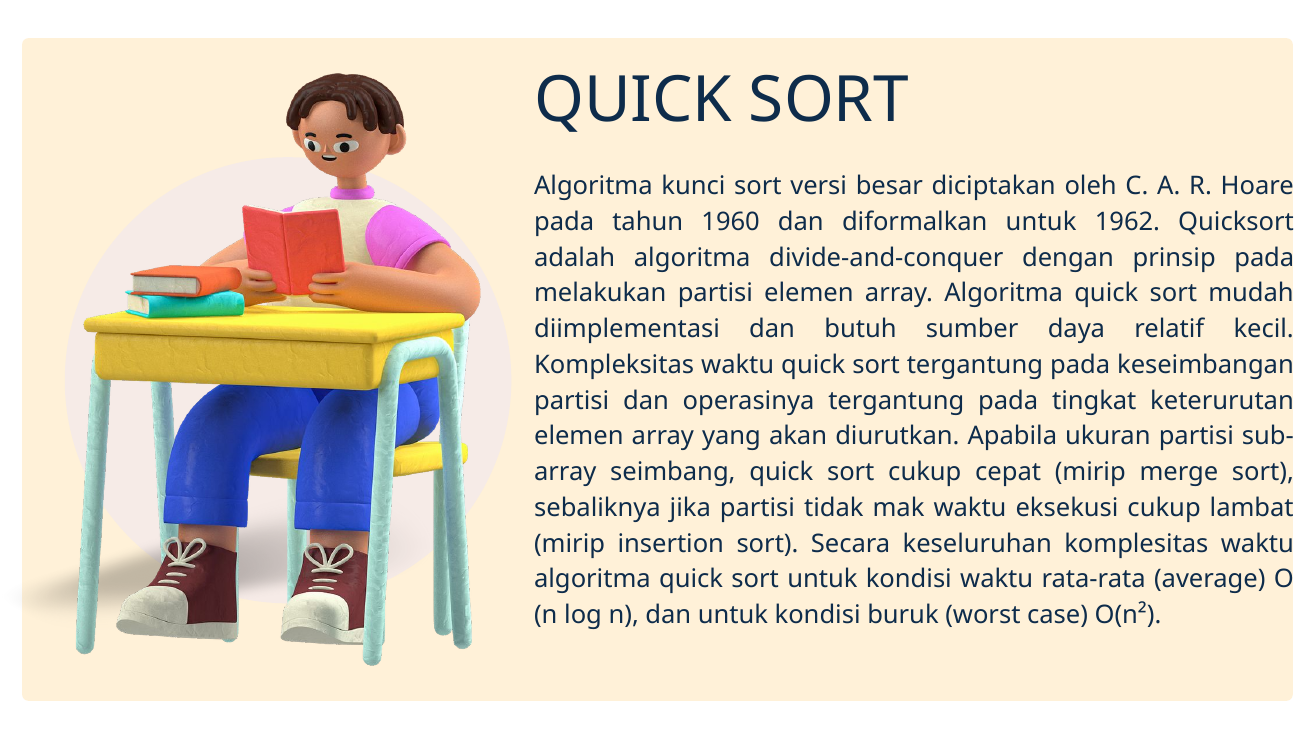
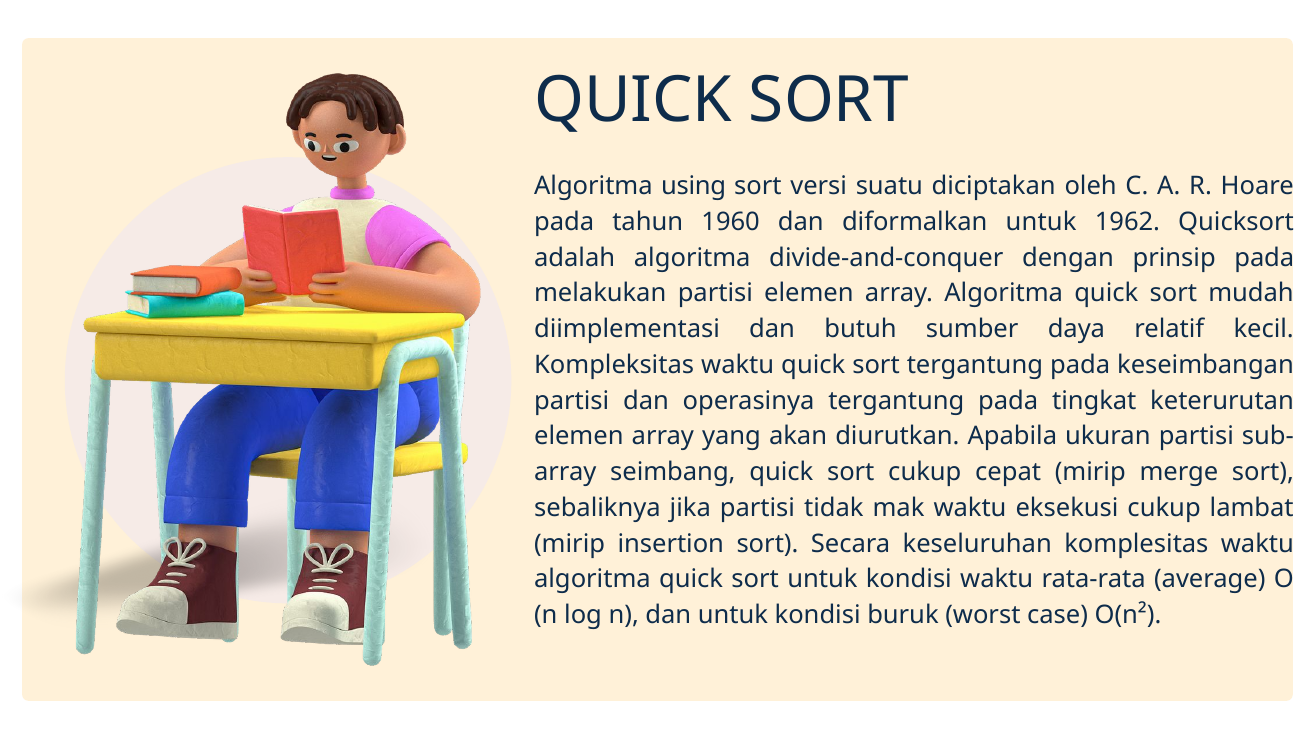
kunci: kunci -> using (694, 186)
besar: besar -> suatu (889, 186)
